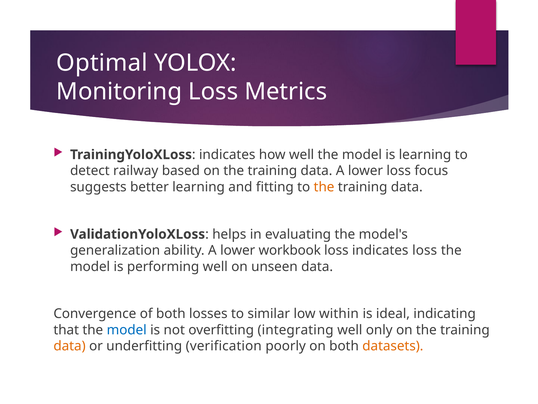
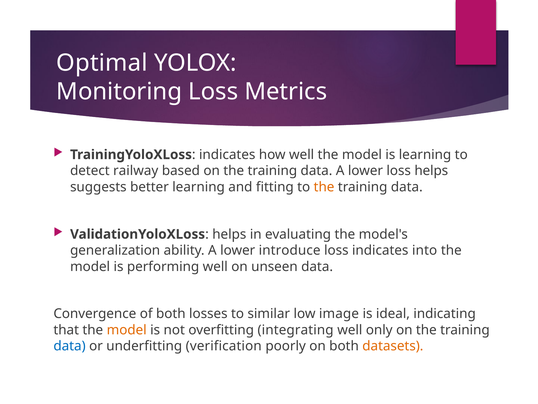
loss focus: focus -> helps (431, 171)
workbook: workbook -> introduce (290, 250)
indicates loss: loss -> into (425, 250)
within: within -> image (339, 313)
model colour: blue -> orange (127, 330)
data colour: orange -> blue (70, 346)
